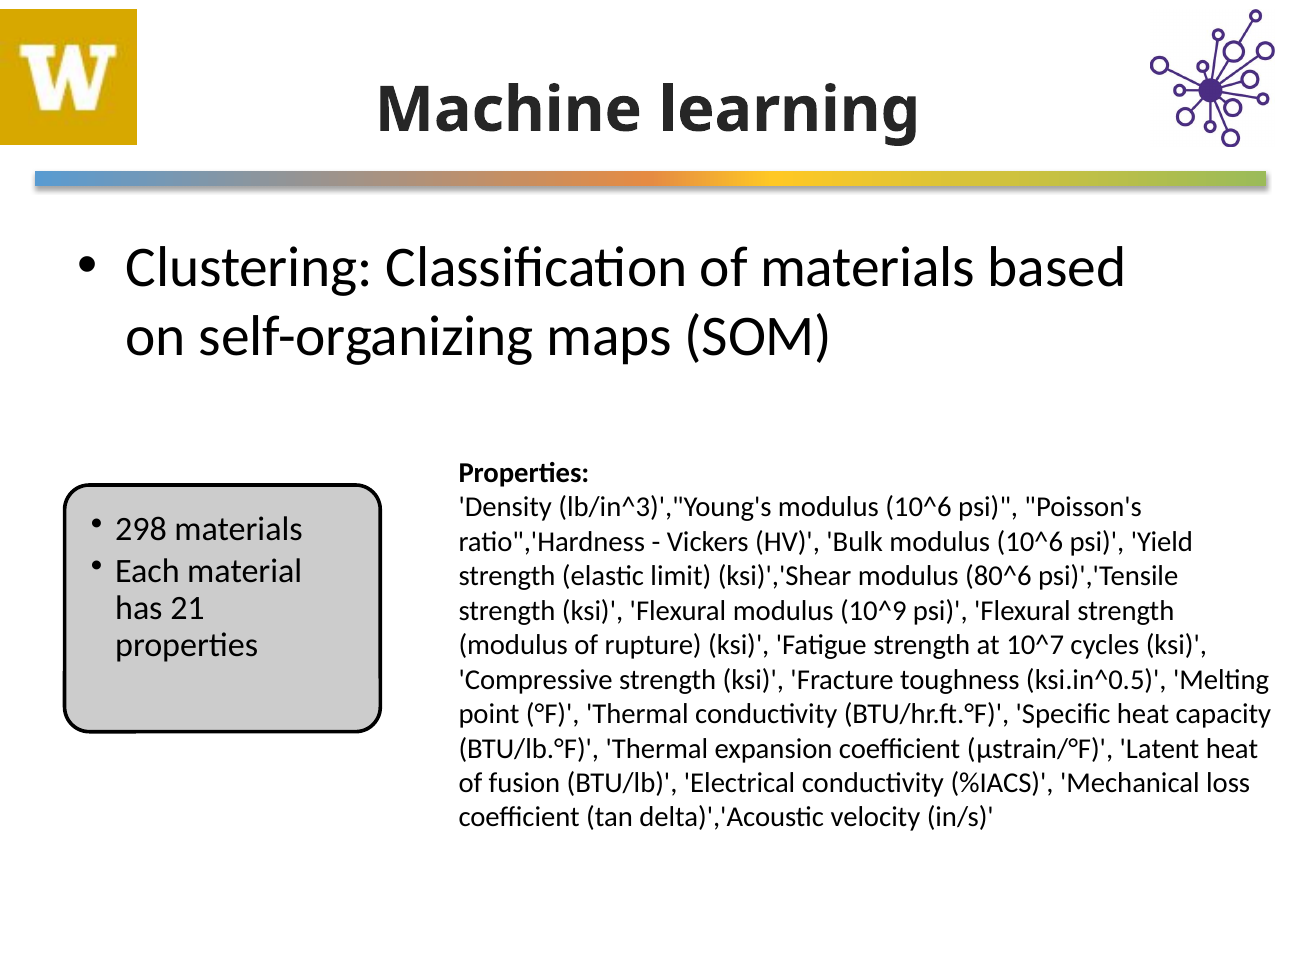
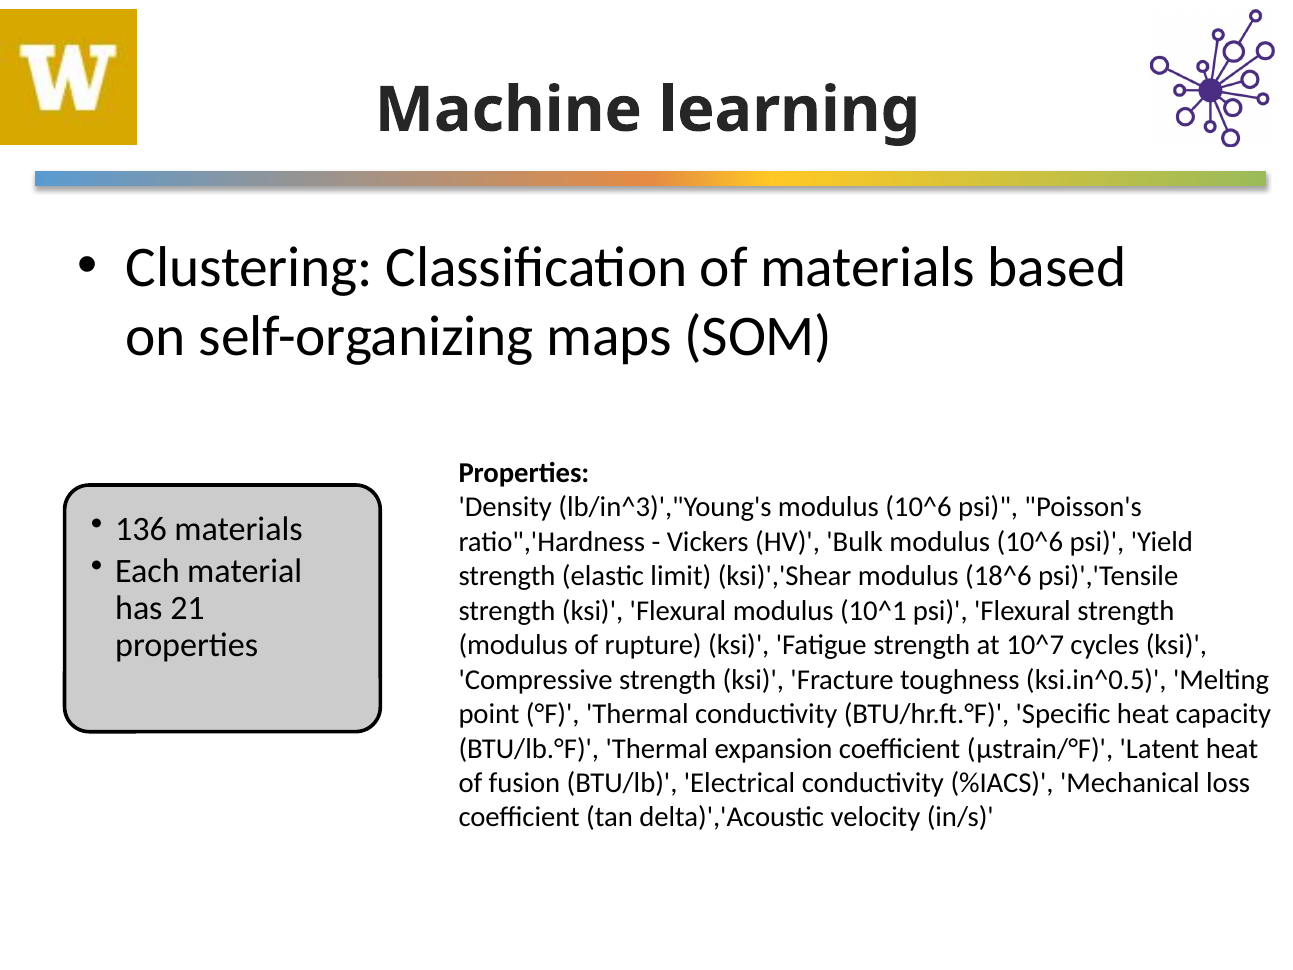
298: 298 -> 136 (141, 529)
80^6: 80^6 -> 18^6 (998, 576)
10^9: 10^9 -> 10^1 (873, 611)
